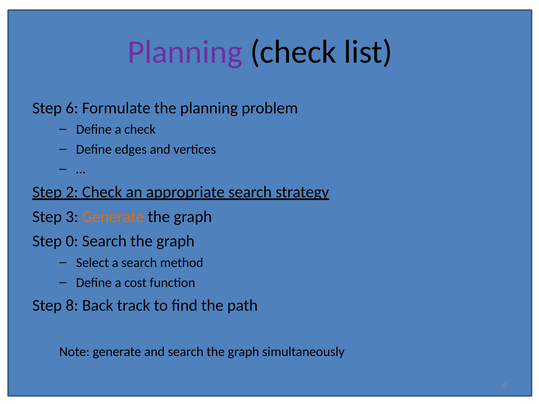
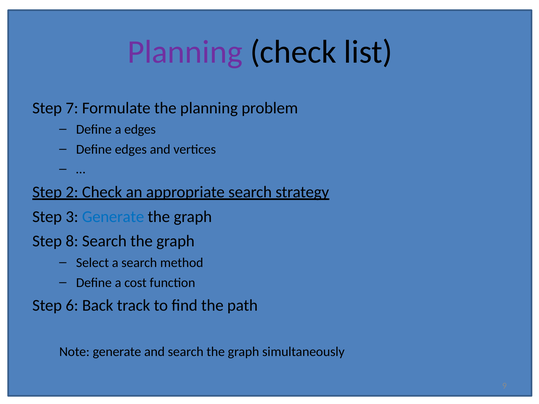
6: 6 -> 7 (72, 108)
a check: check -> edges (140, 129)
Generate colour: orange -> blue (113, 217)
0: 0 -> 8 (72, 241)
8: 8 -> 6 (72, 306)
